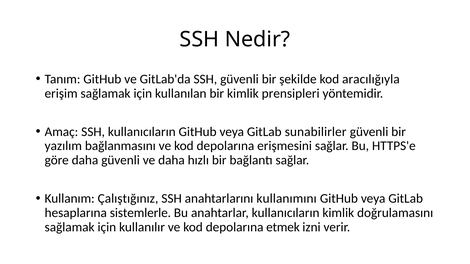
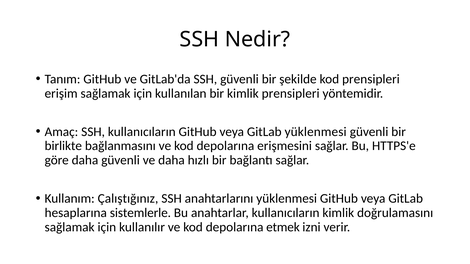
kod aracılığıyla: aracılığıyla -> prensipleri (371, 79)
GitLab sunabilirler: sunabilirler -> yüklenmesi (316, 132)
yazılım: yazılım -> birlikte (63, 146)
anahtarlarını kullanımını: kullanımını -> yüklenmesi (287, 199)
